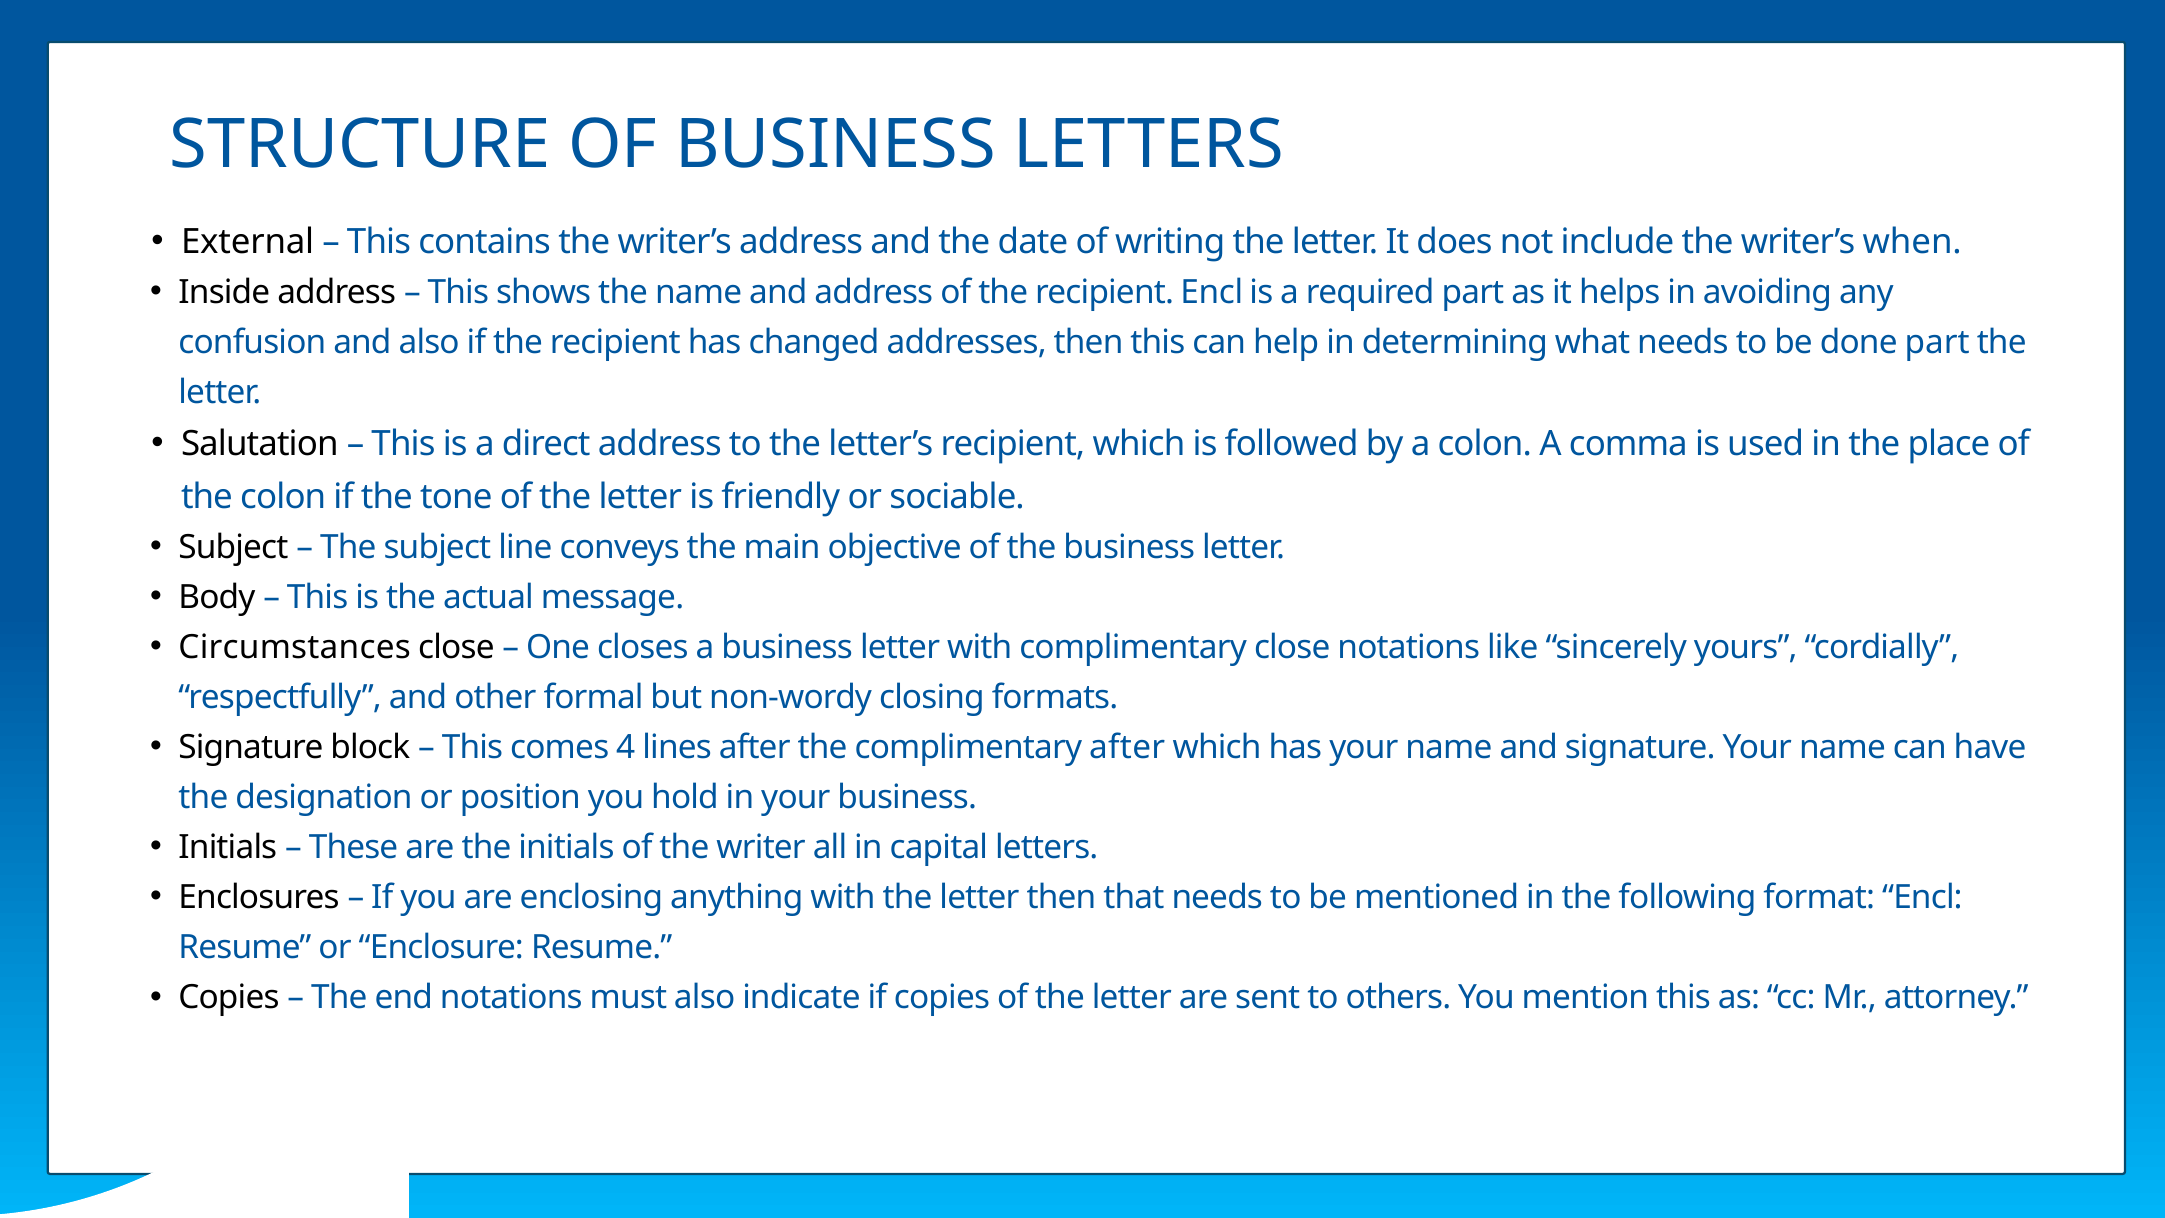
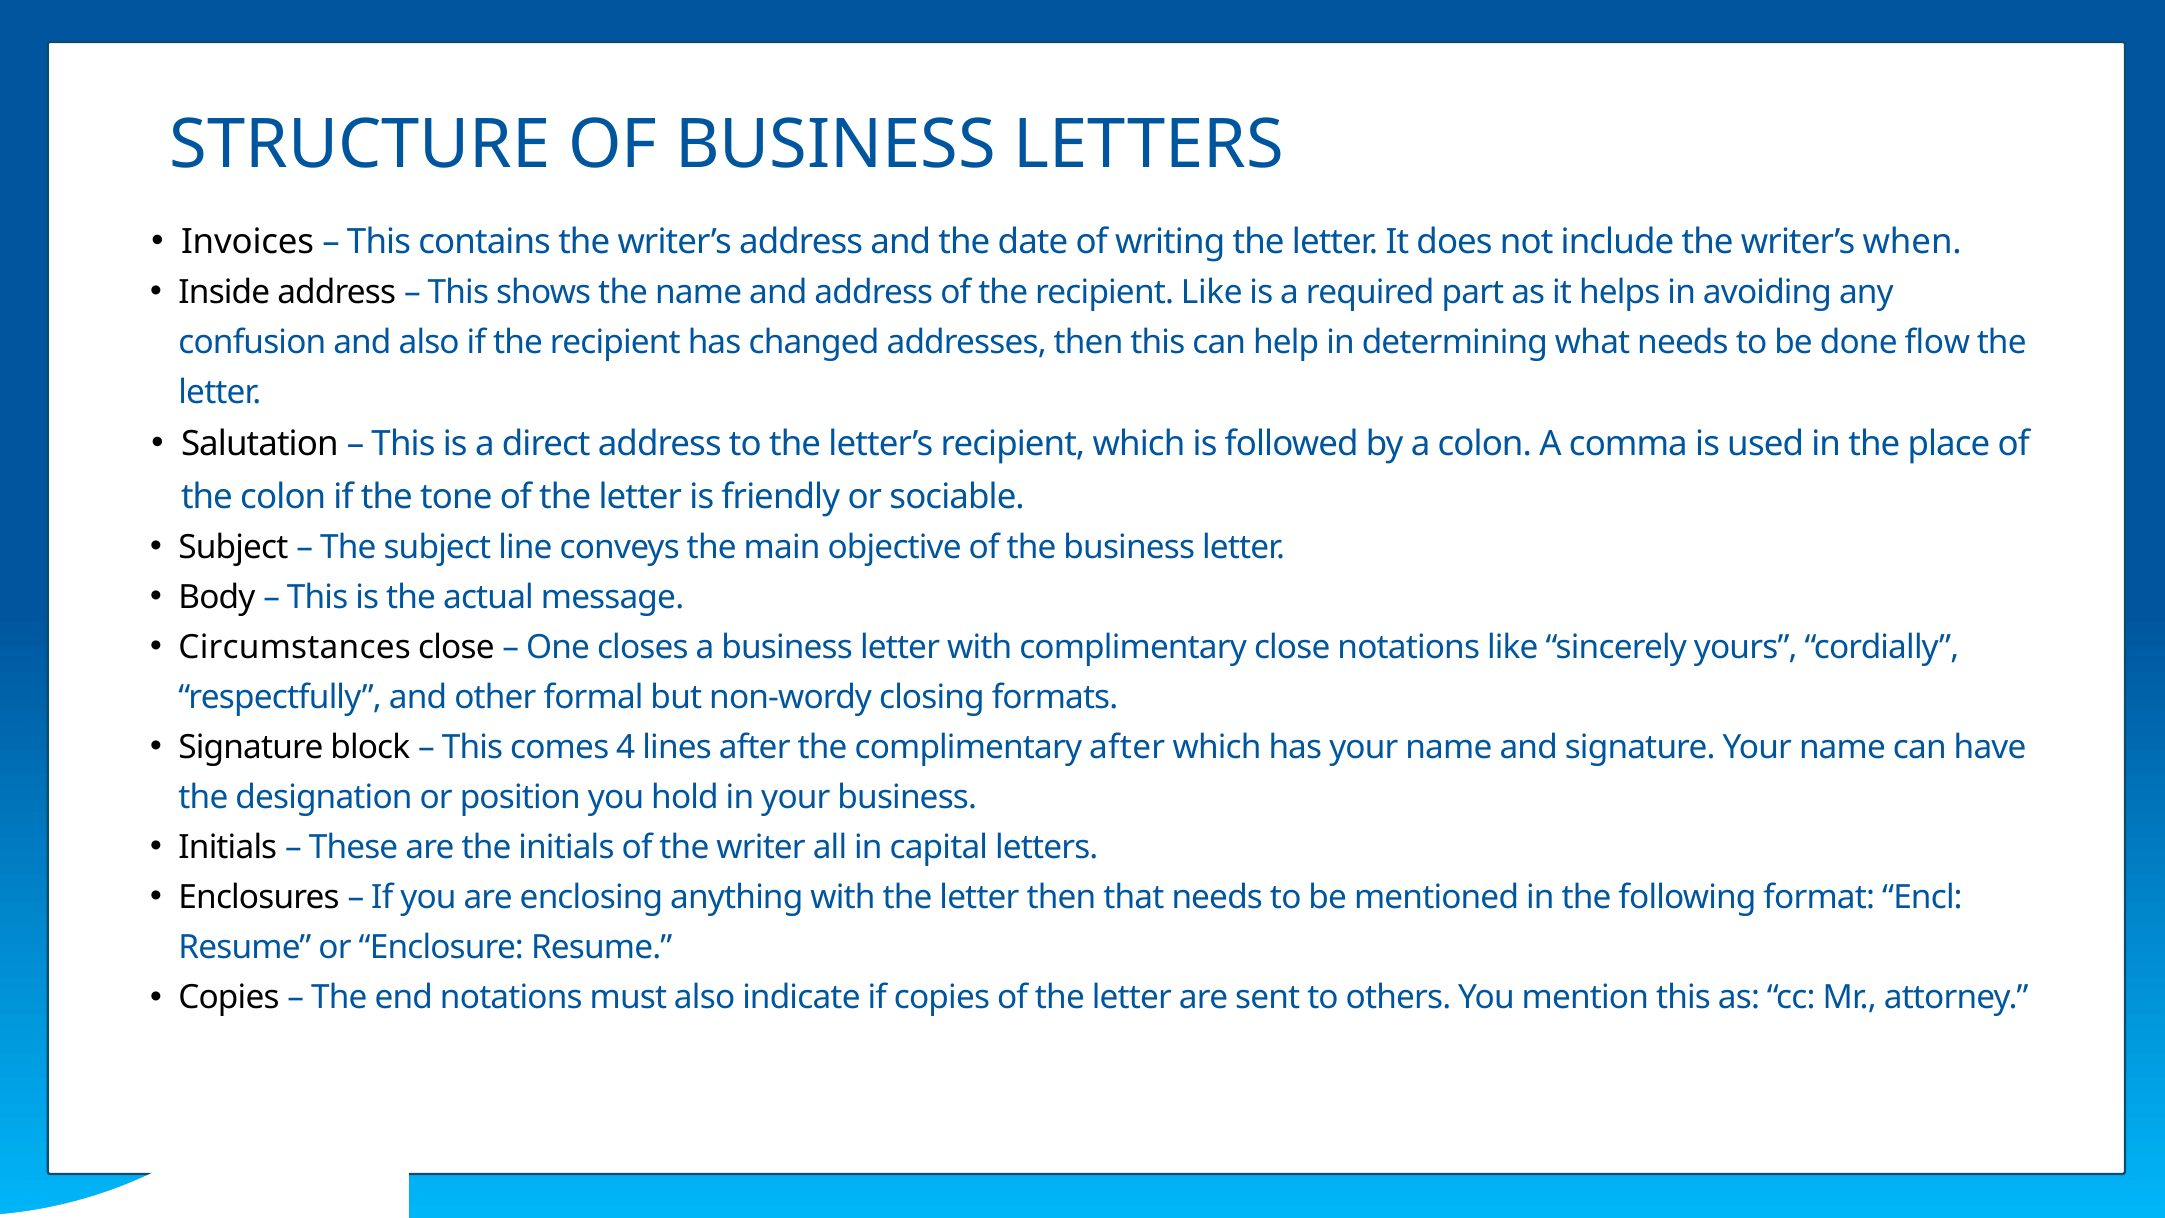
External: External -> Invoices (248, 242)
recipient Encl: Encl -> Like (1212, 293)
done part: part -> flow (1937, 343)
